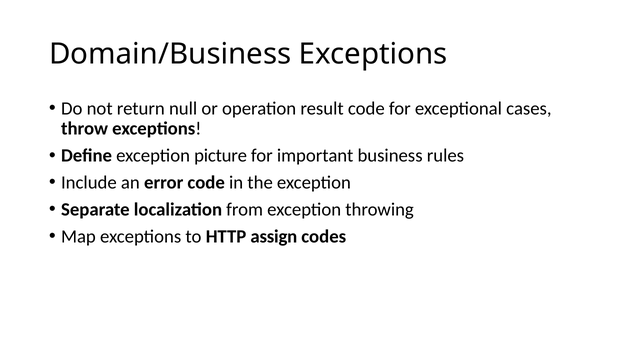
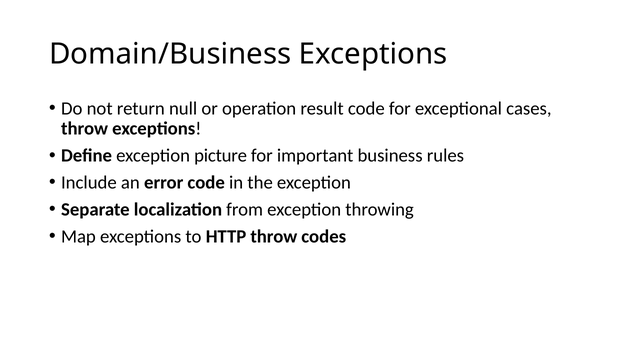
HTTP assign: assign -> throw (274, 237)
